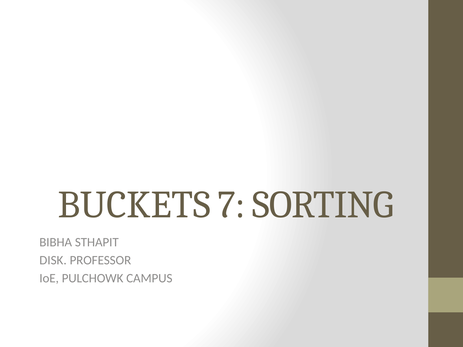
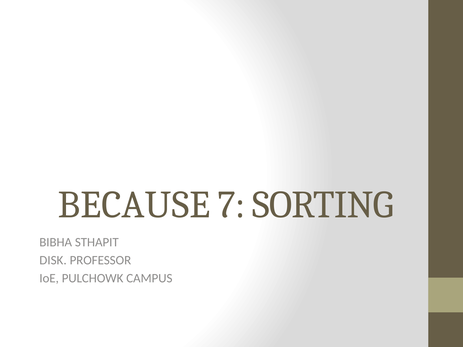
BUCKETS: BUCKETS -> BECAUSE (134, 205)
